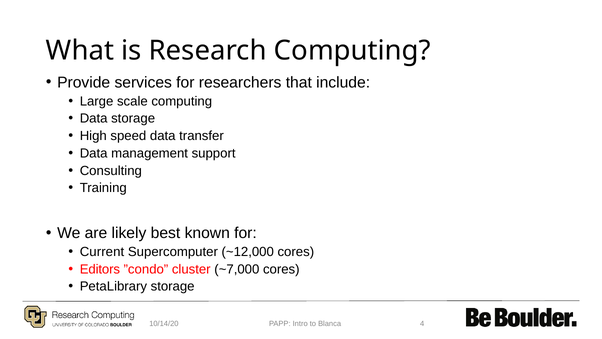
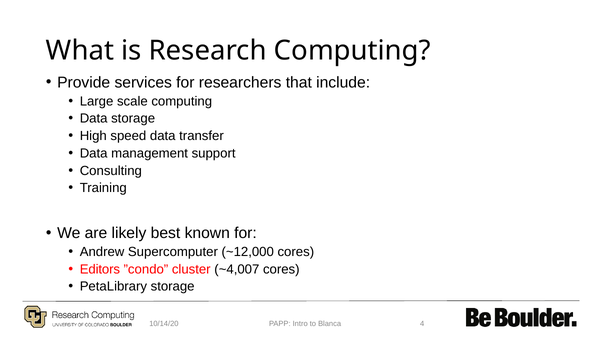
Current: Current -> Andrew (102, 252)
~7,000: ~7,000 -> ~4,007 (237, 269)
